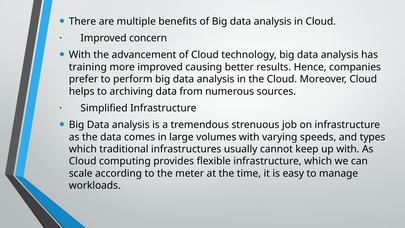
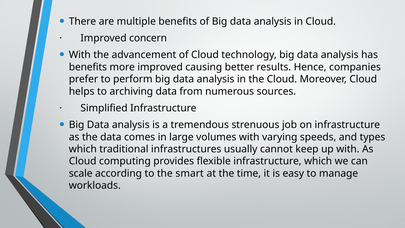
training: training -> benefits (88, 67)
meter: meter -> smart (190, 173)
